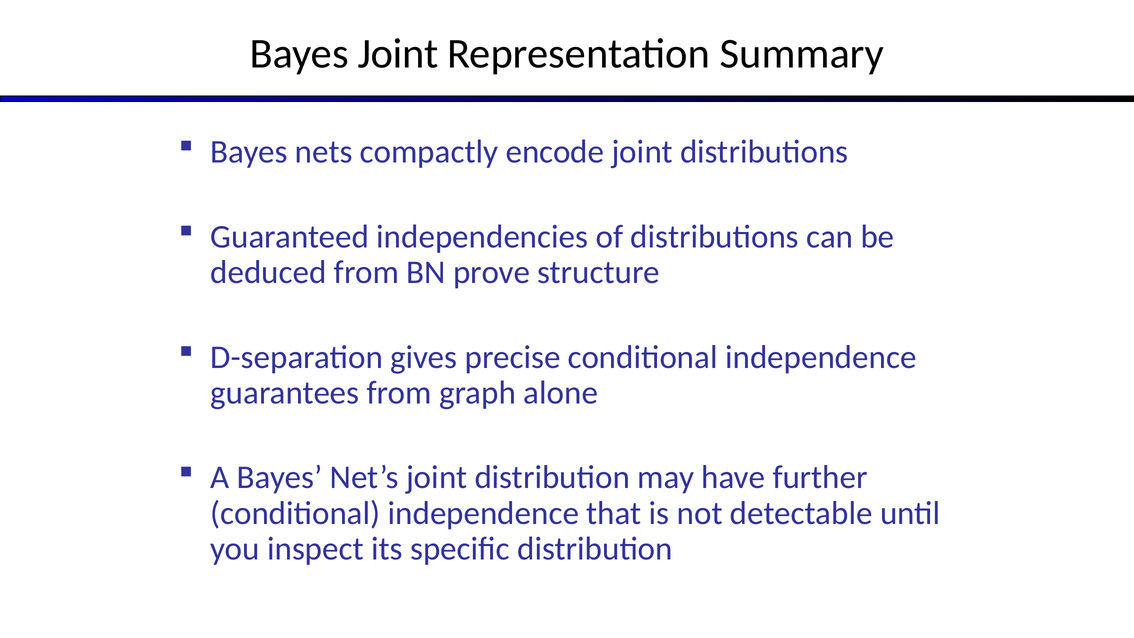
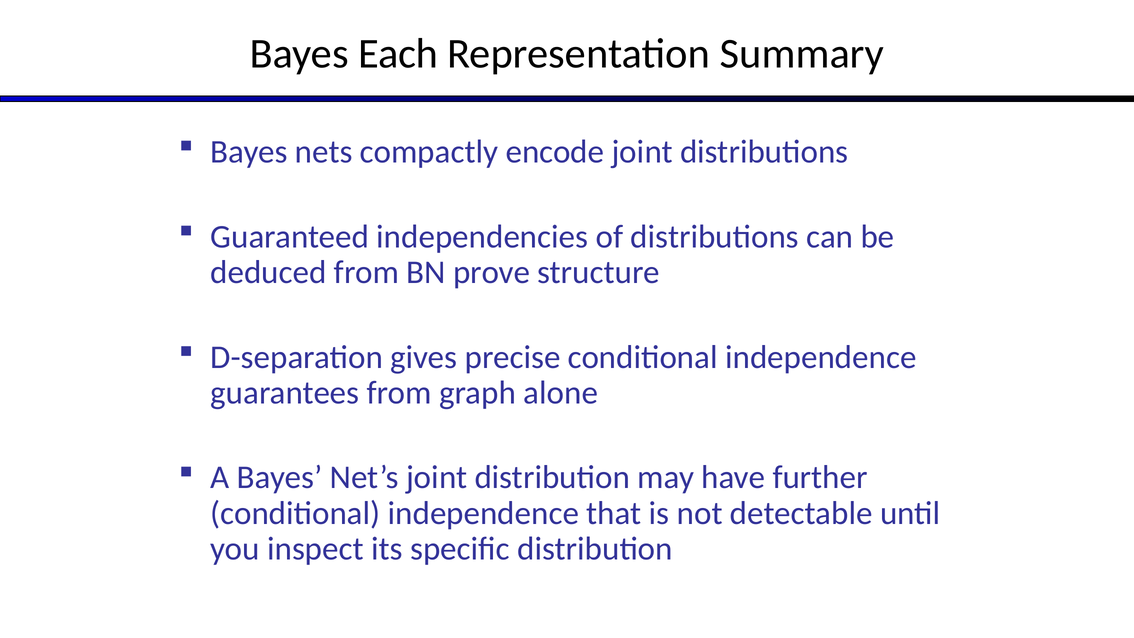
Bayes Joint: Joint -> Each (398, 54)
